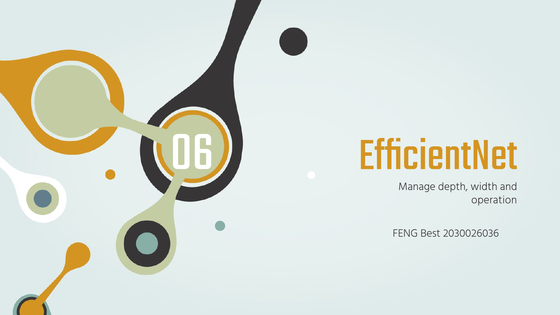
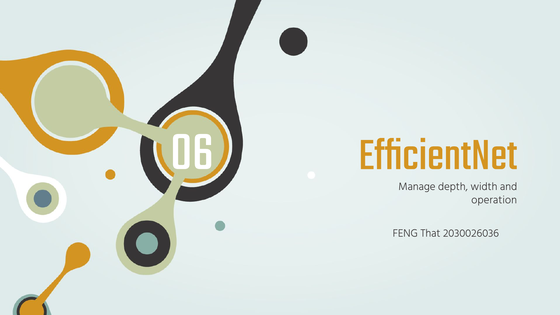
Best: Best -> That (430, 233)
